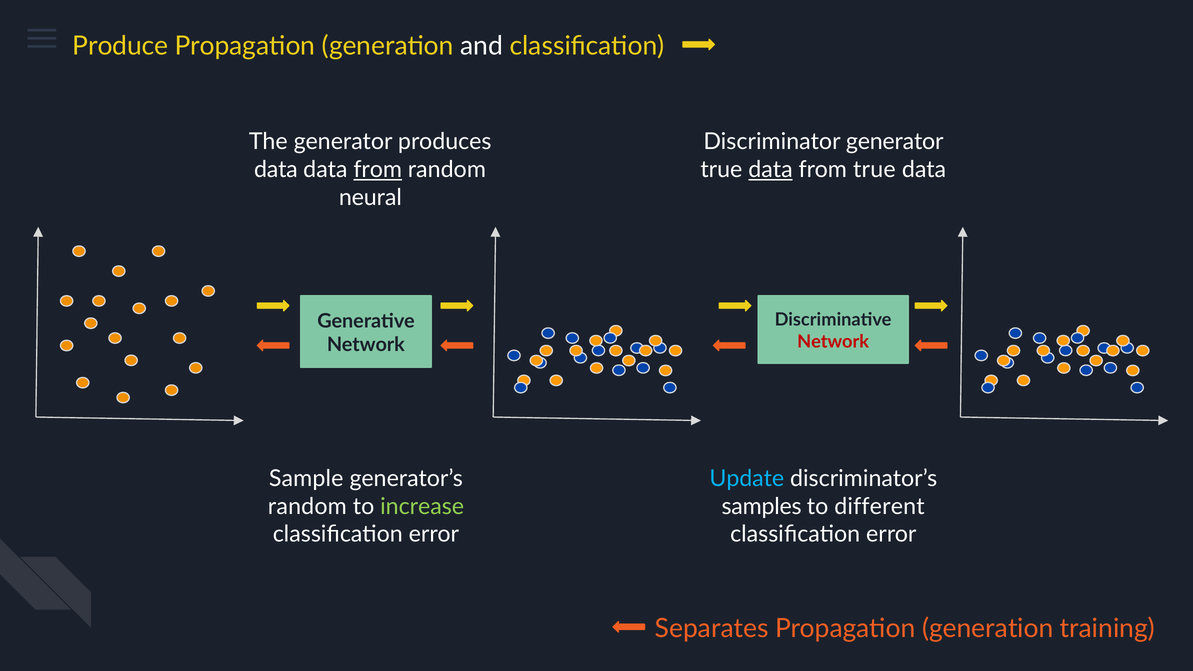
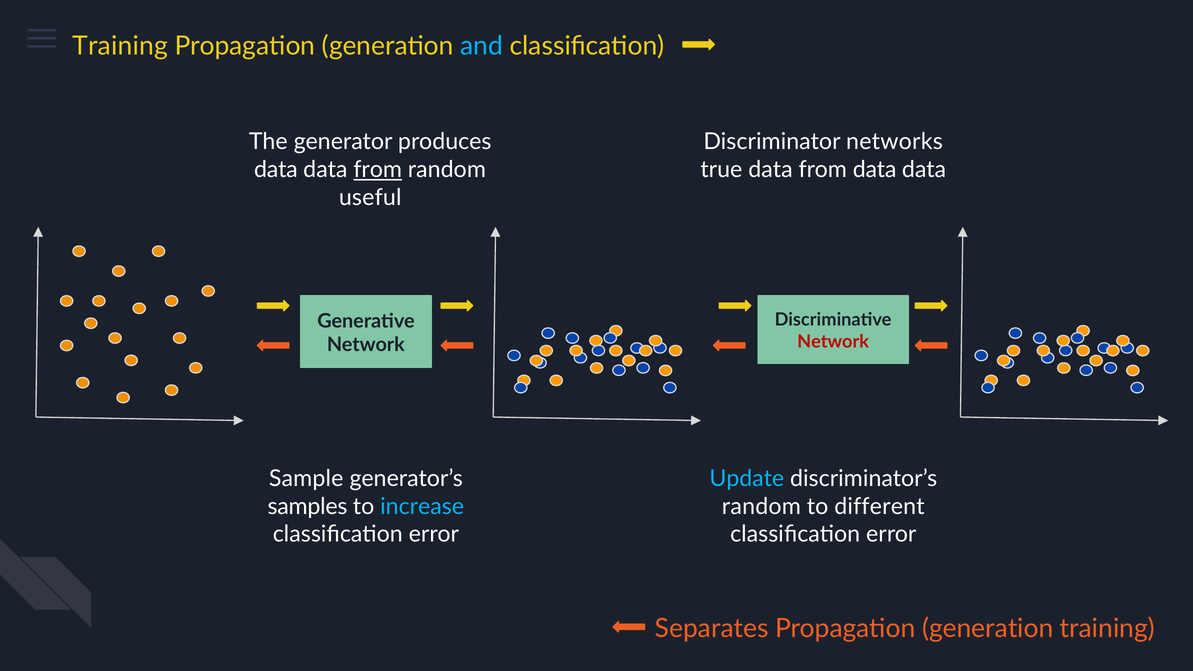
Produce: Produce -> Training (120, 46)
and colour: white -> light blue (482, 46)
Discriminator generator: generator -> networks (894, 142)
data underline: present -> none (770, 170)
from true: true -> data (875, 170)
neural: neural -> useful (370, 198)
random: random -> samples (308, 506)
increase colour: light green -> light blue (422, 506)
samples: samples -> random (761, 506)
